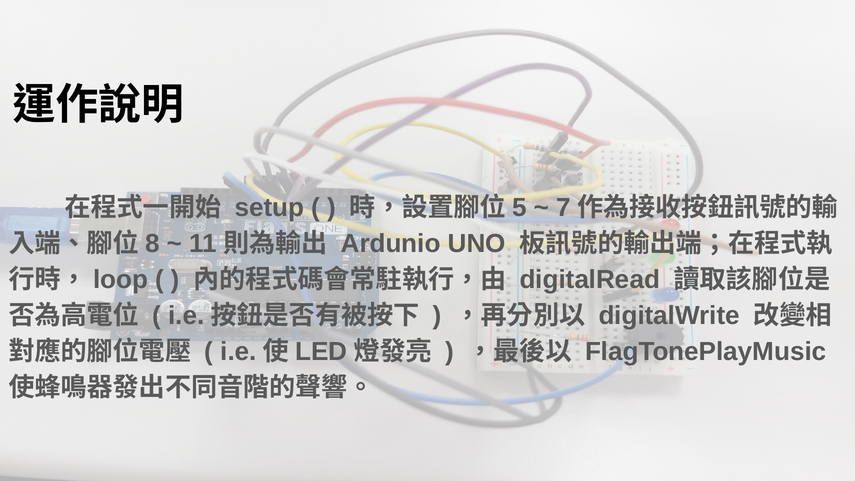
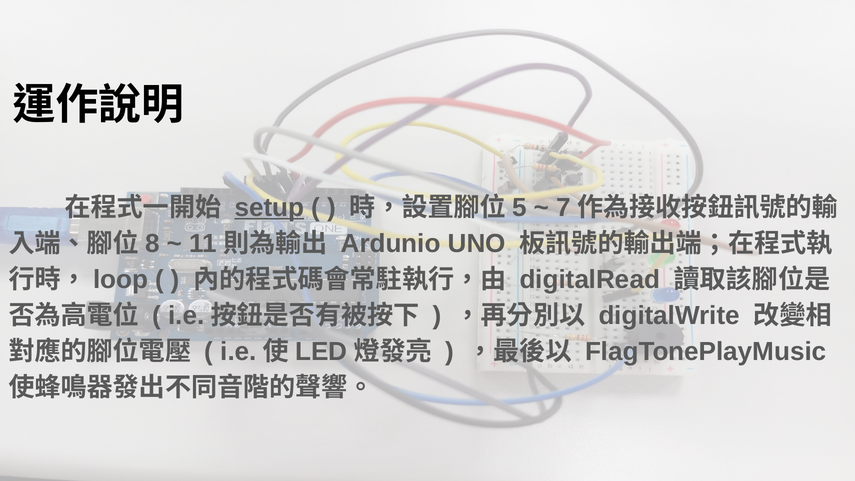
setup underline: none -> present (269, 208)
